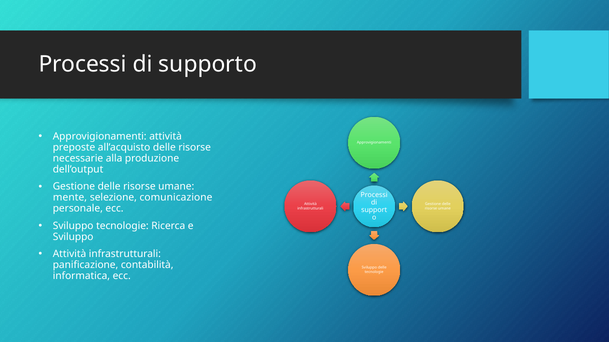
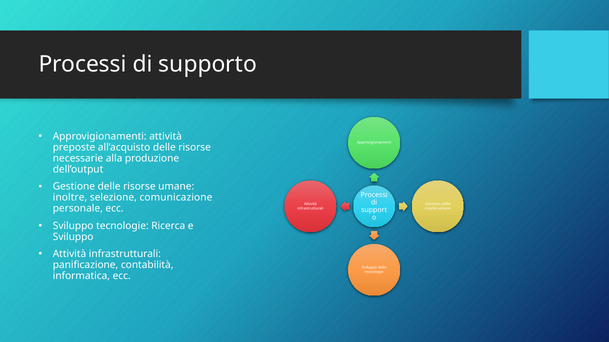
mente: mente -> inoltre (70, 198)
